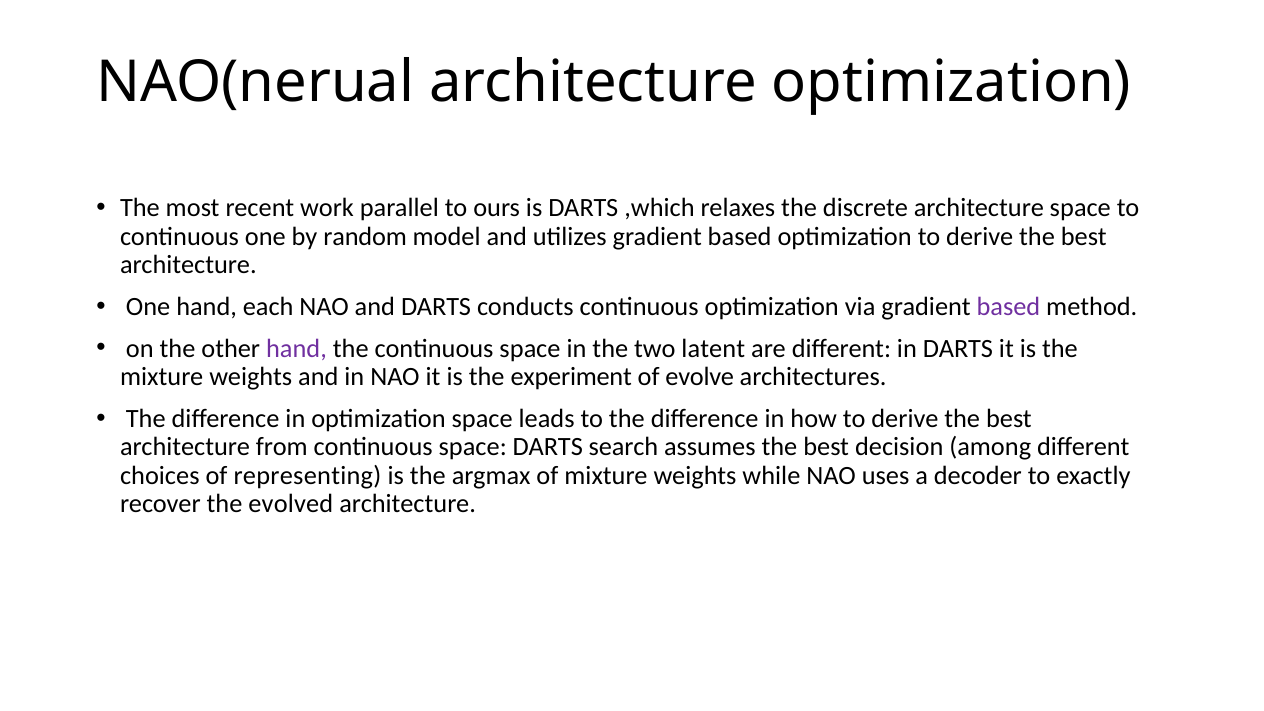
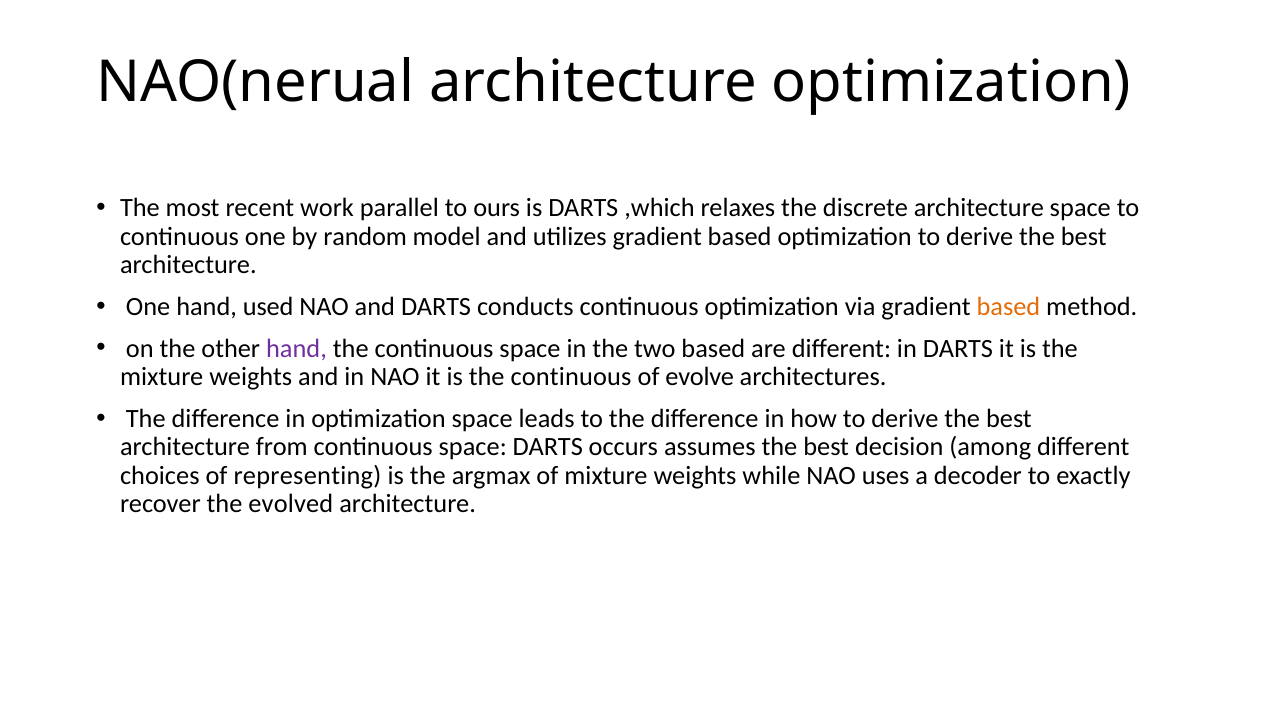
each: each -> used (268, 307)
based colour: purple -> orange (1008, 307)
two latent: latent -> based (713, 348)
is the experiment: experiment -> continuous (571, 377)
search: search -> occurs (623, 447)
